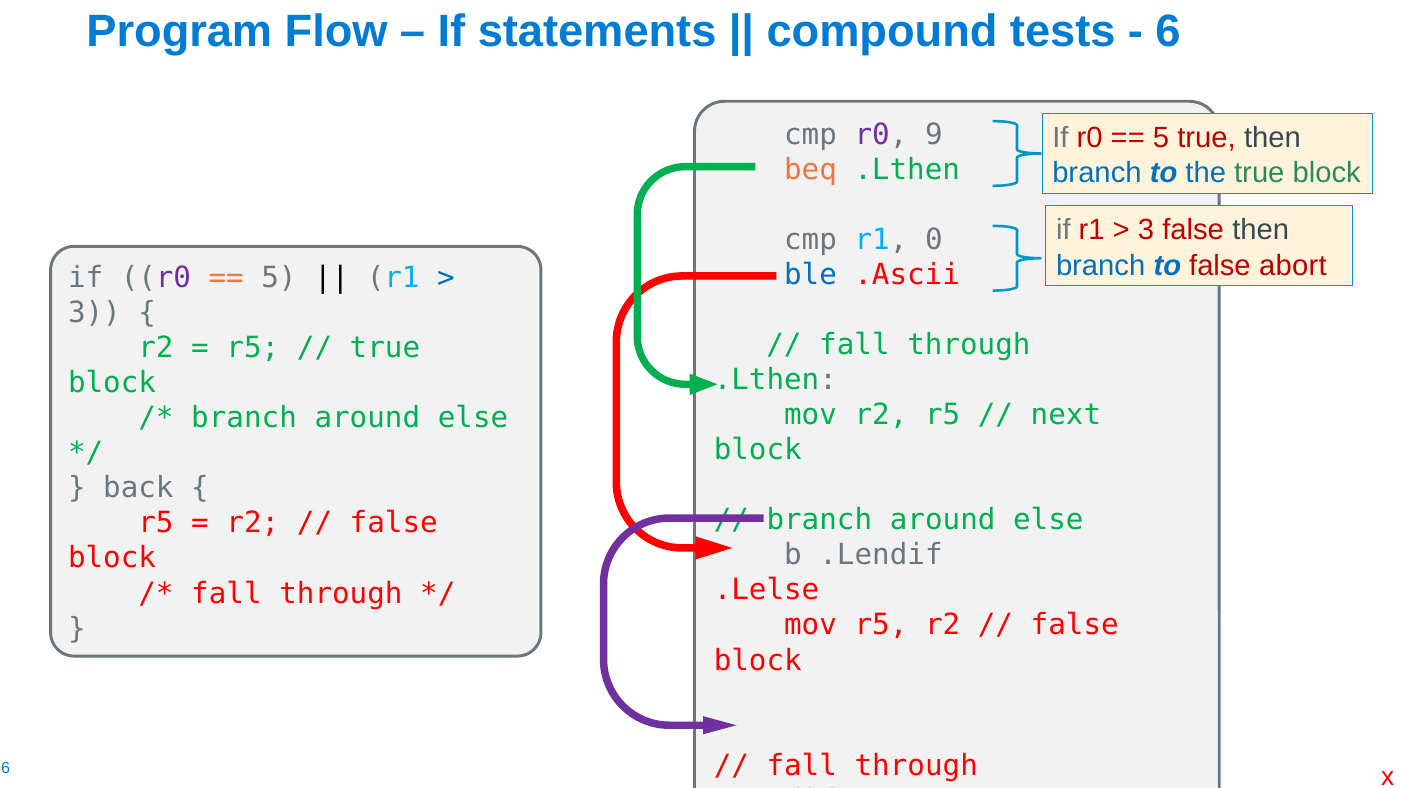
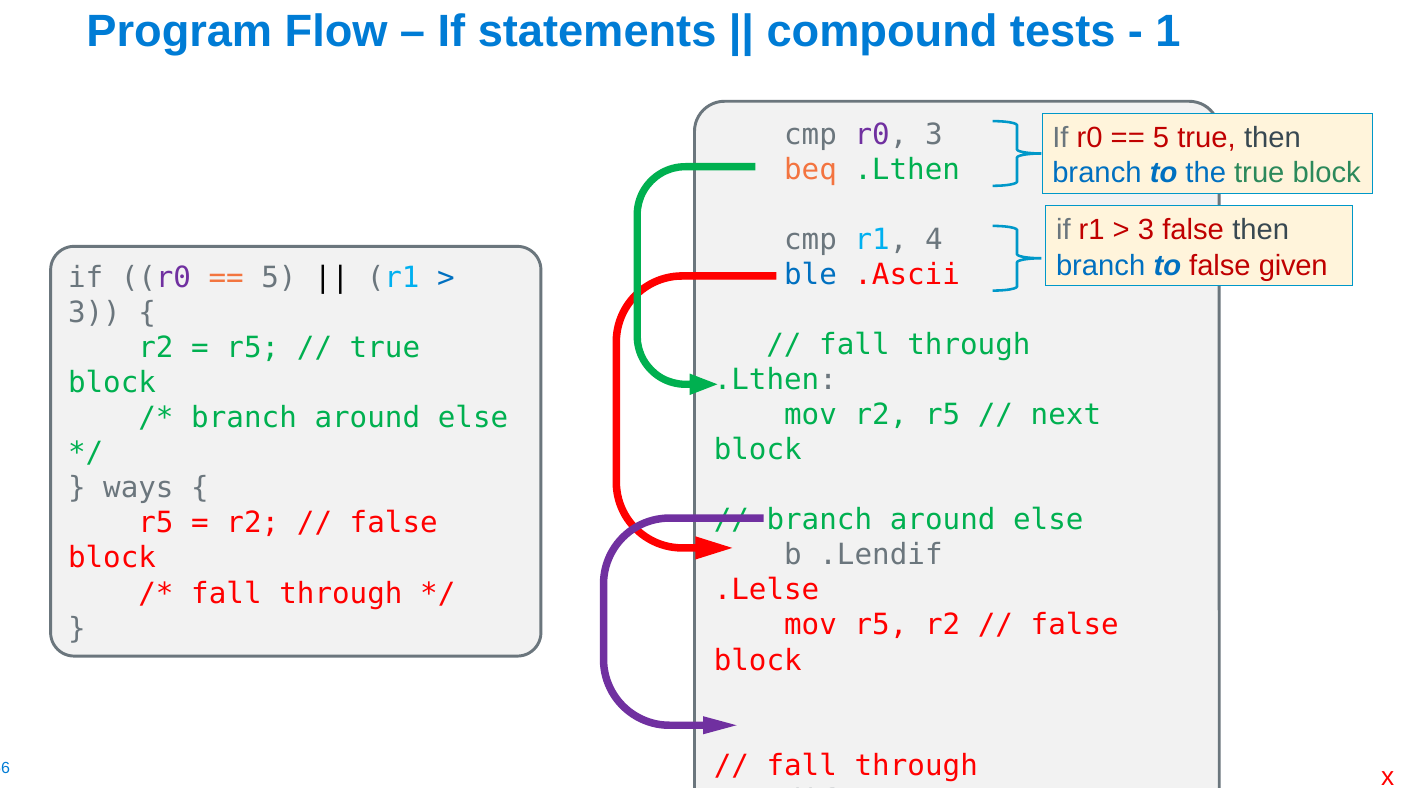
6: 6 -> 1 (1168, 31)
r0 9: 9 -> 3 (934, 135)
0: 0 -> 4 (934, 240)
abort: abort -> given (1293, 265)
back: back -> ways (138, 488)
